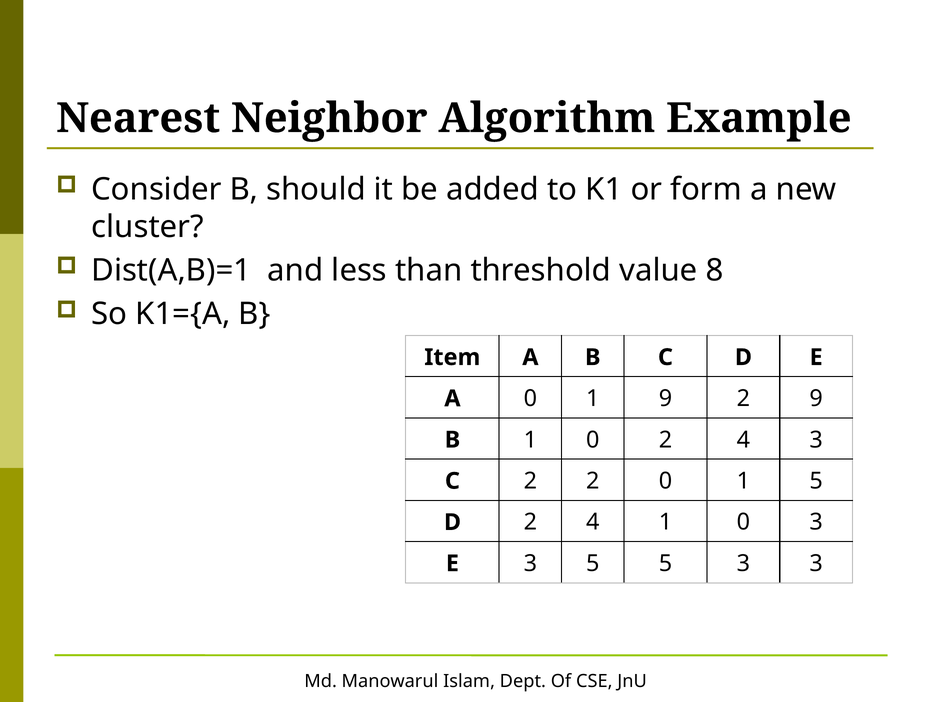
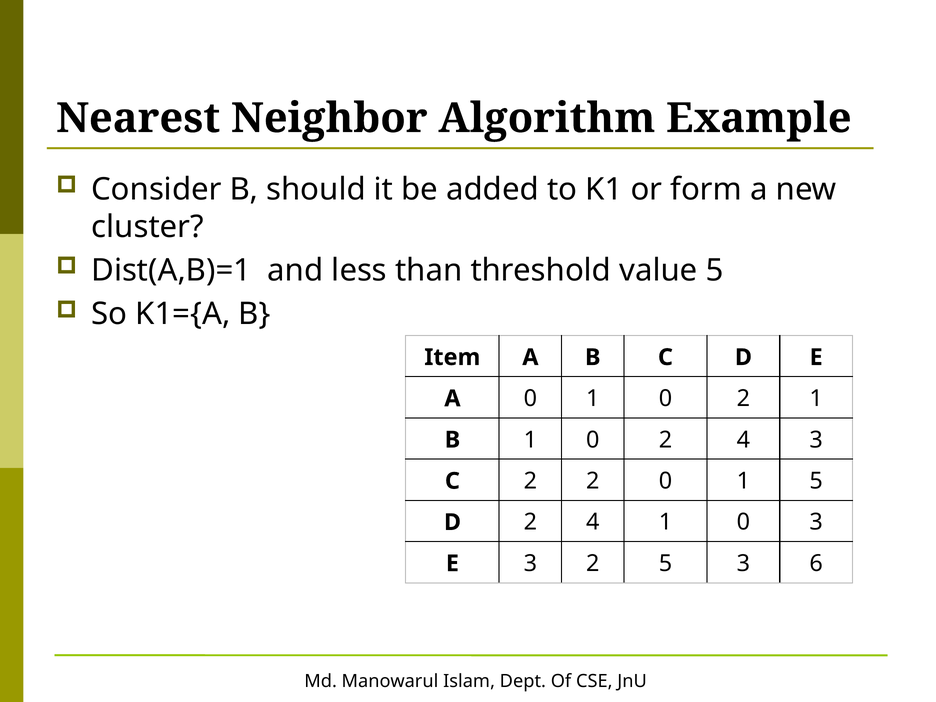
value 8: 8 -> 5 (715, 271)
0 1 9: 9 -> 0 (665, 399)
2 9: 9 -> 1 (816, 399)
3 5: 5 -> 2 (593, 563)
3 3: 3 -> 6 (816, 563)
